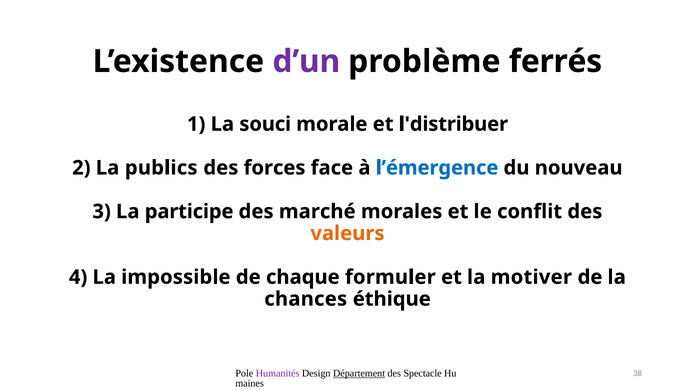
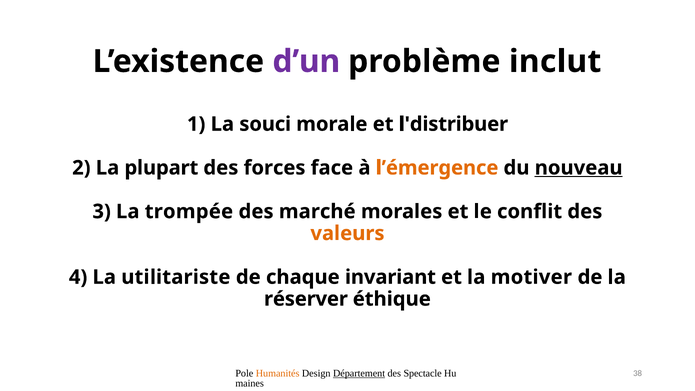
ferrés: ferrés -> inclut (555, 61)
publics: publics -> plupart (161, 168)
l’émergence colour: blue -> orange (437, 168)
nouveau underline: none -> present (579, 168)
participe: participe -> trompée (189, 212)
impossible: impossible -> utilitariste (176, 277)
formuler: formuler -> invariant (390, 277)
chances: chances -> réserver (306, 299)
Humanités colour: purple -> orange (278, 373)
